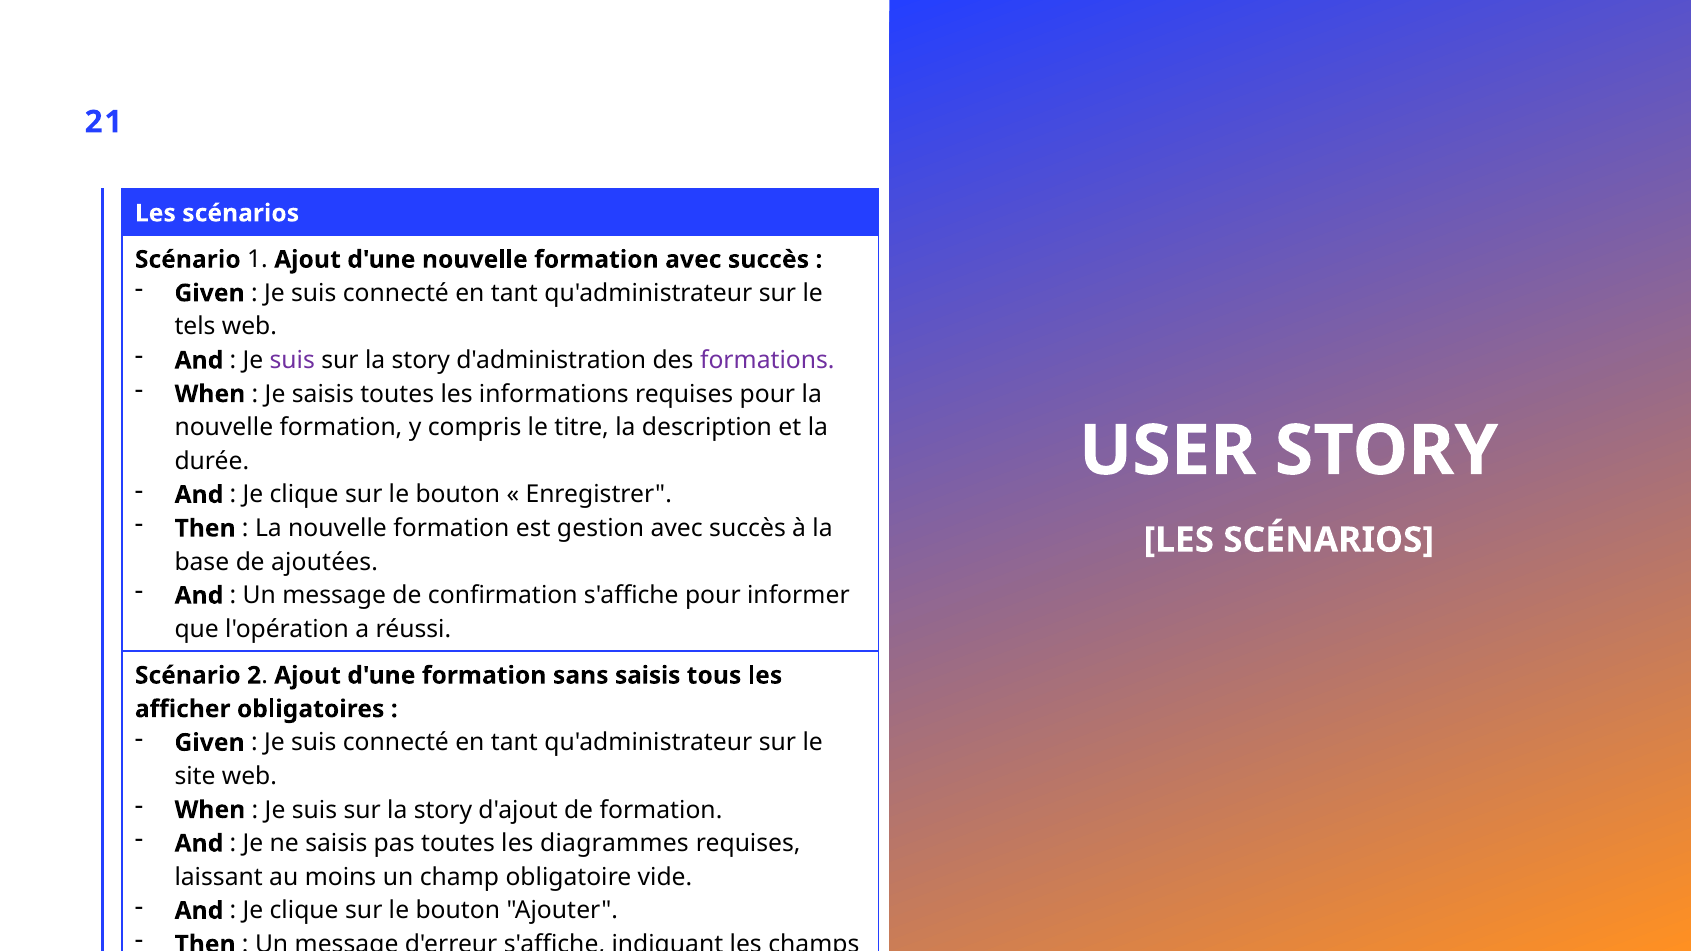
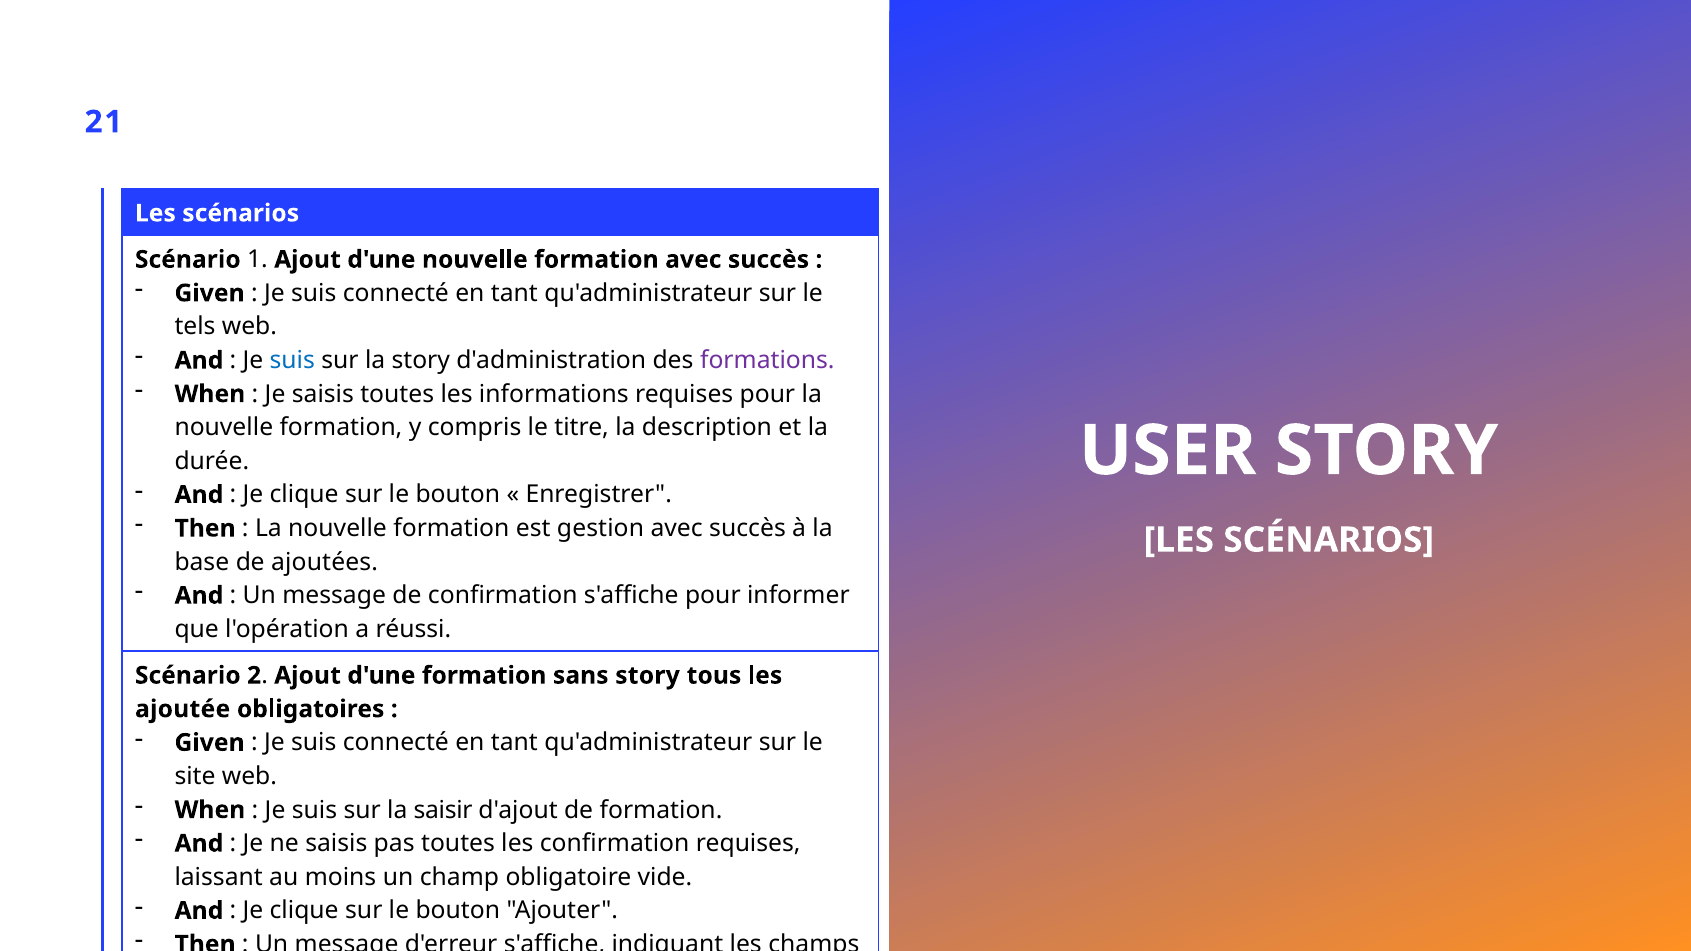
suis colour: purple -> blue (292, 360)
sans saisis: saisis -> story (647, 676)
afficher: afficher -> ajoutée (183, 709)
story: story -> saisir (443, 810)
les diagrammes: diagrammes -> confirmation (615, 844)
